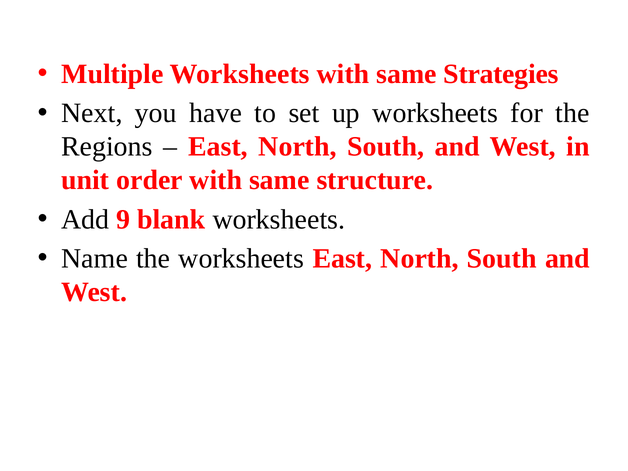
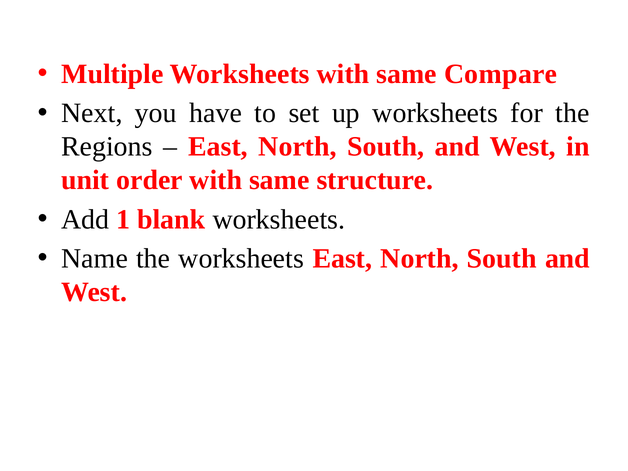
Strategies: Strategies -> Compare (501, 74)
9: 9 -> 1 (123, 219)
